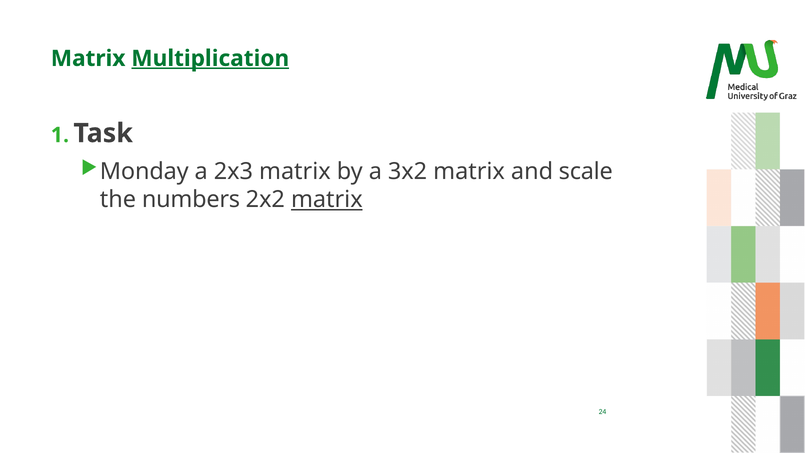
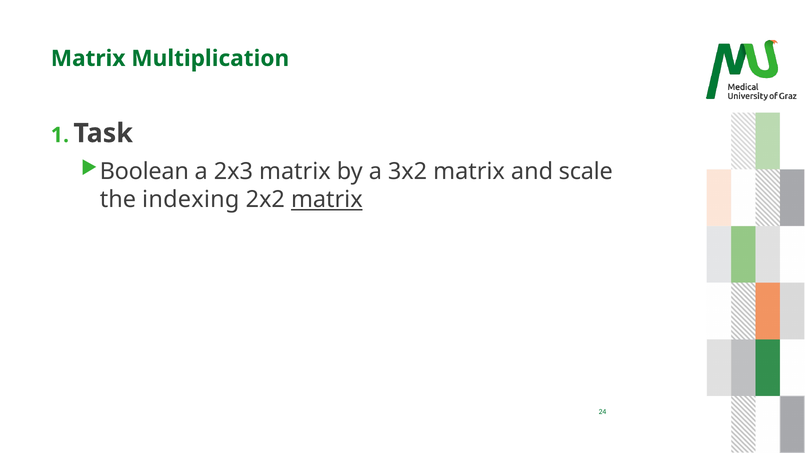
Multiplication underline: present -> none (210, 58)
Monday: Monday -> Boolean (144, 172)
numbers: numbers -> indexing (191, 200)
